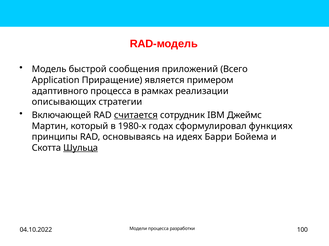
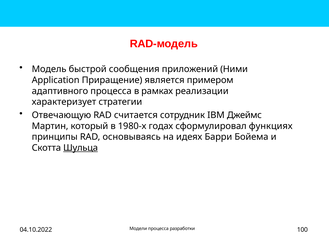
Всего: Всего -> Ними (234, 69)
описывающих: описывающих -> характеризует (64, 102)
Включающей: Включающей -> Отвечающую (61, 115)
считается underline: present -> none (136, 115)
